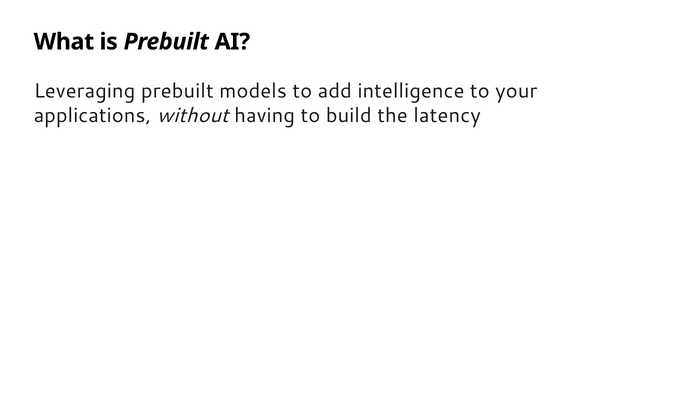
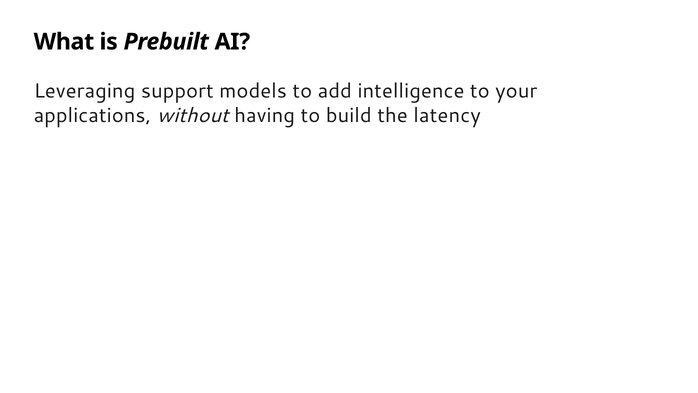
Leveraging prebuilt: prebuilt -> support (177, 91)
